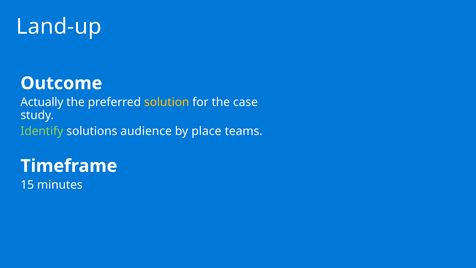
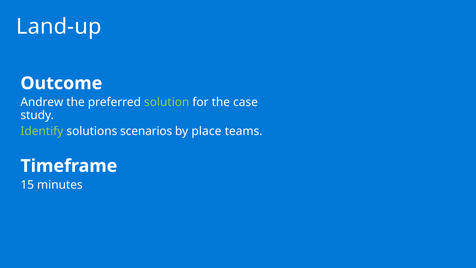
Actually: Actually -> Andrew (42, 102)
solution colour: yellow -> light green (167, 102)
audience: audience -> scenarios (146, 131)
